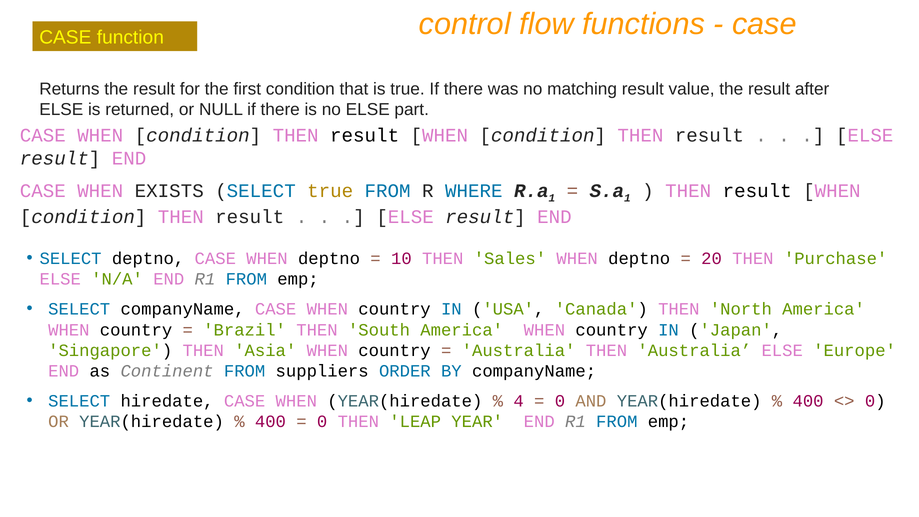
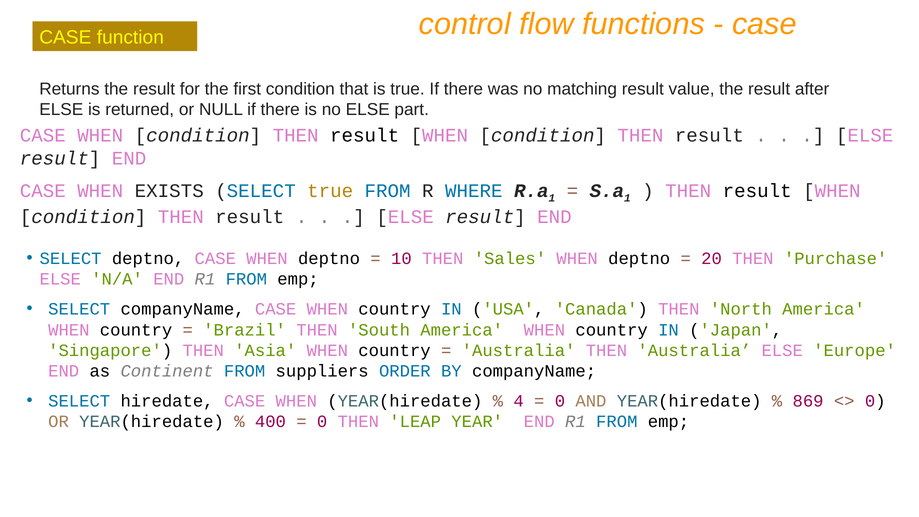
400: 400 -> 869 (808, 401)
